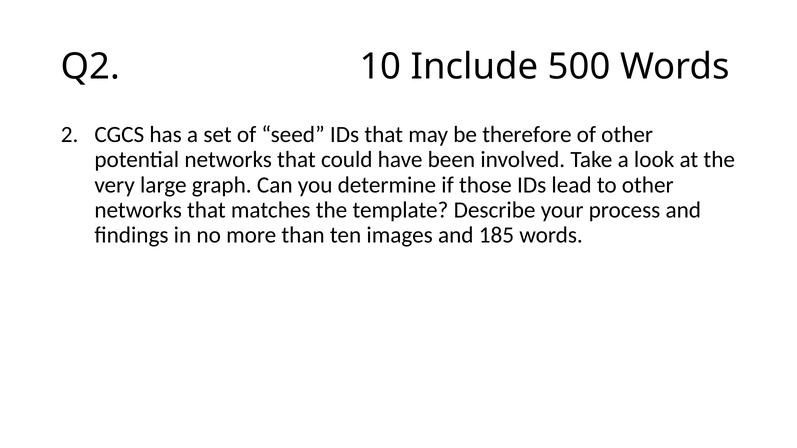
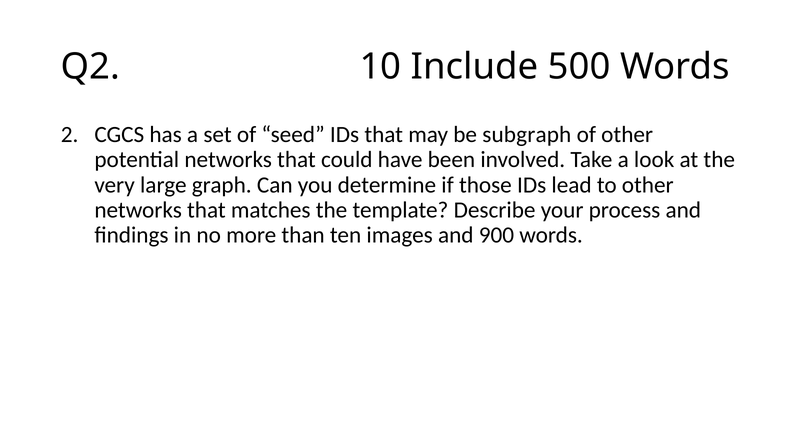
therefore: therefore -> subgraph (527, 135)
185: 185 -> 900 (496, 235)
